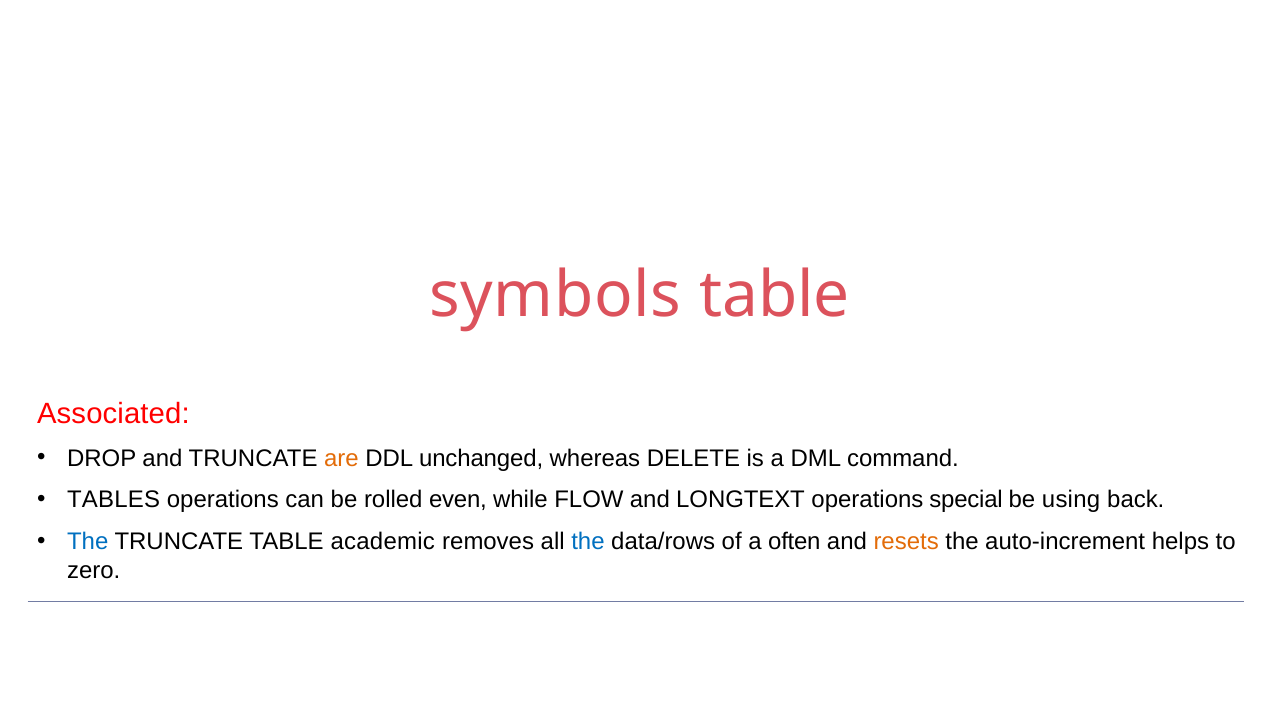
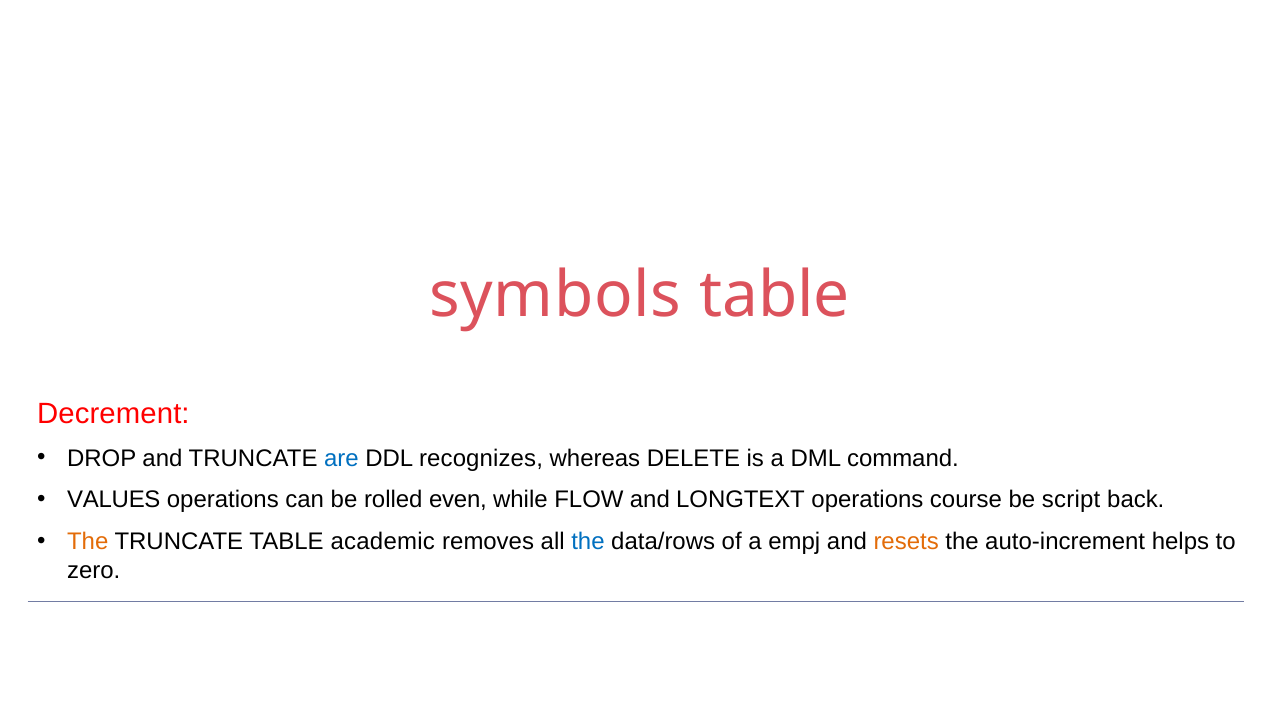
Associated: Associated -> Decrement (113, 414)
are colour: orange -> blue (341, 459)
unchanged: unchanged -> recognizes (481, 459)
TABLES: TABLES -> VALUES (114, 500)
special: special -> course (966, 500)
using: using -> script (1071, 500)
The colour: blue -> orange (88, 542)
often: often -> empj (794, 542)
